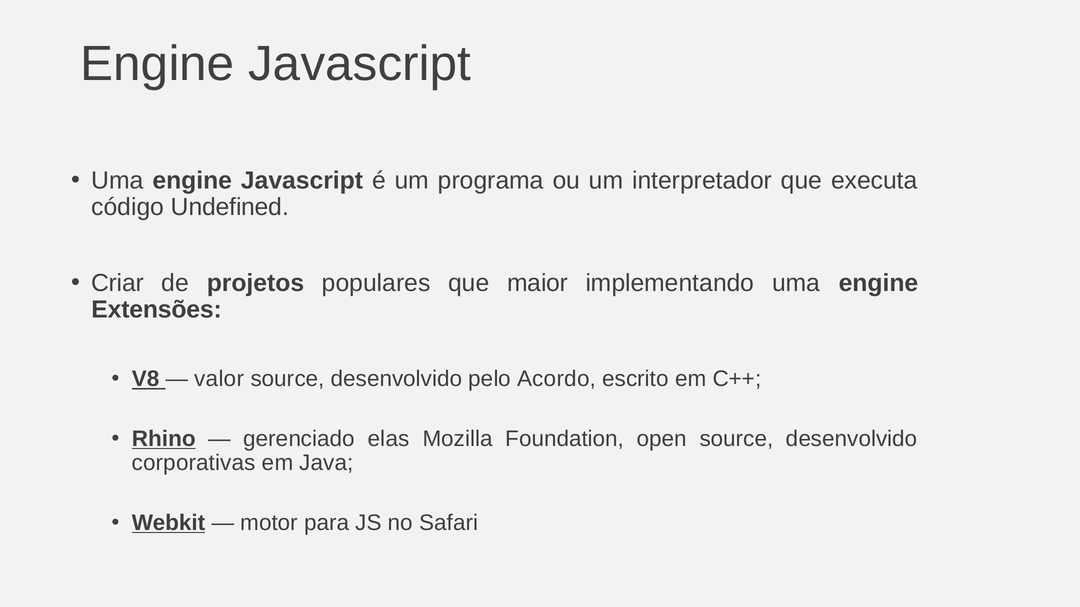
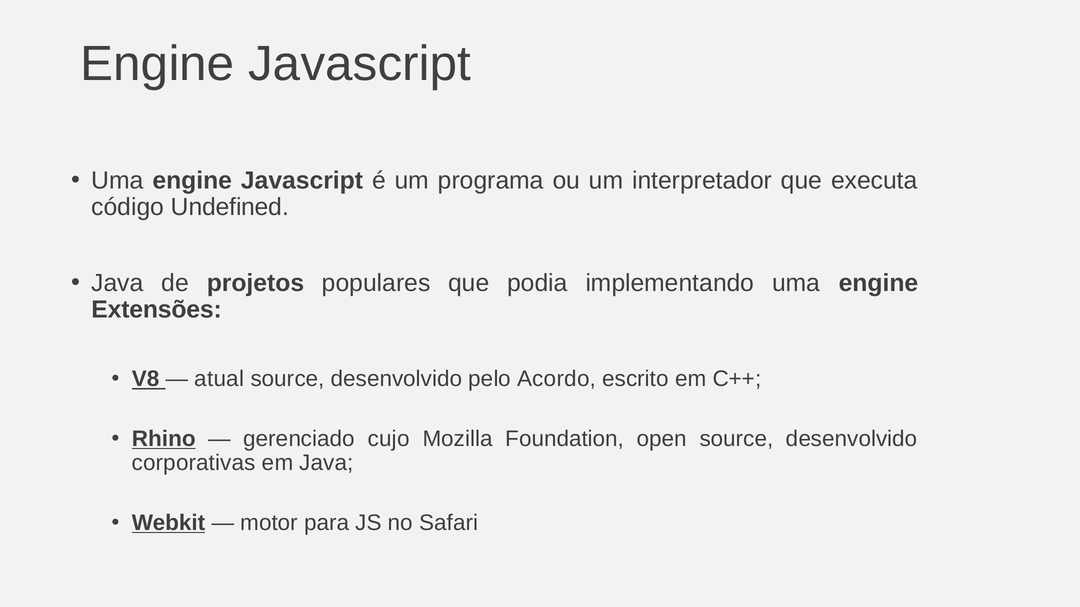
Criar: Criar -> Java (117, 283)
maior: maior -> podia (537, 283)
valor: valor -> atual (219, 379)
elas: elas -> cujo (389, 439)
